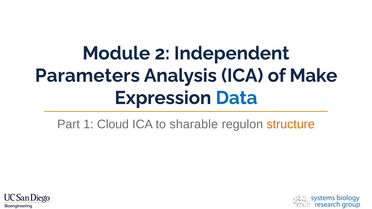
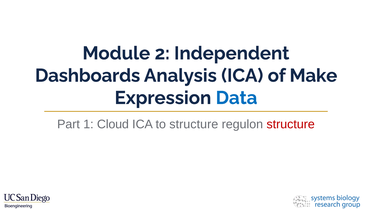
Parameters: Parameters -> Dashboards (88, 76)
to sharable: sharable -> structure (194, 124)
structure colour: orange -> red (291, 124)
